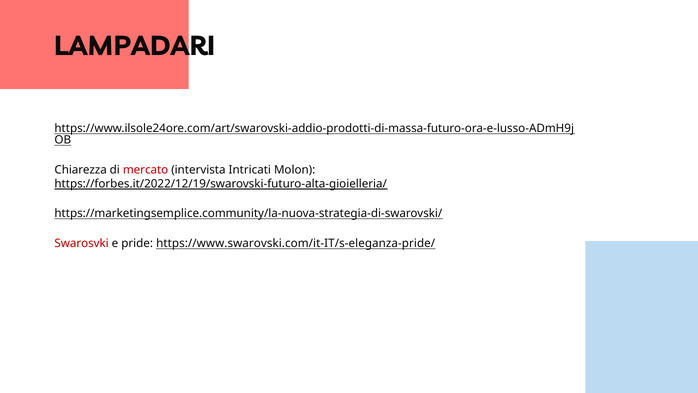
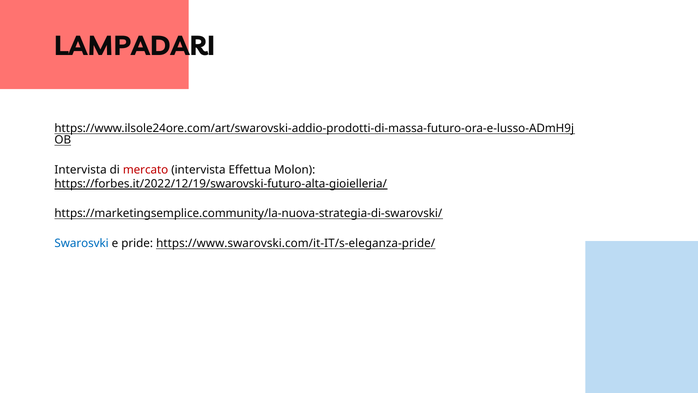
Chiarezza: Chiarezza -> Intervista (81, 170)
Intricati: Intricati -> Effettua (250, 170)
Swarosvki colour: red -> blue (82, 243)
